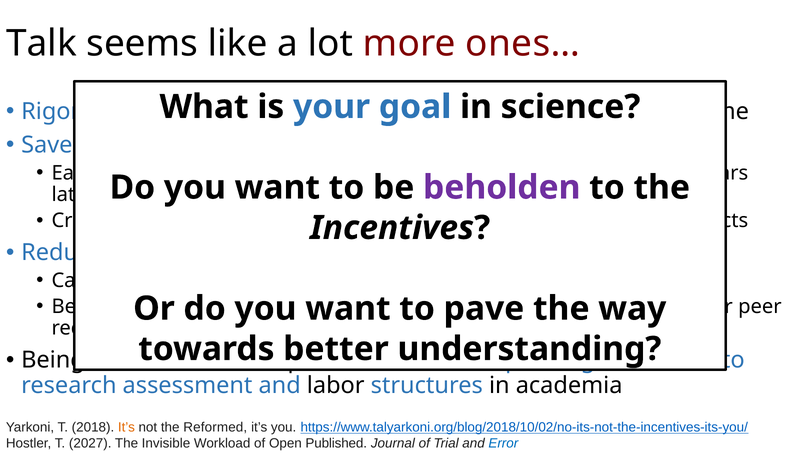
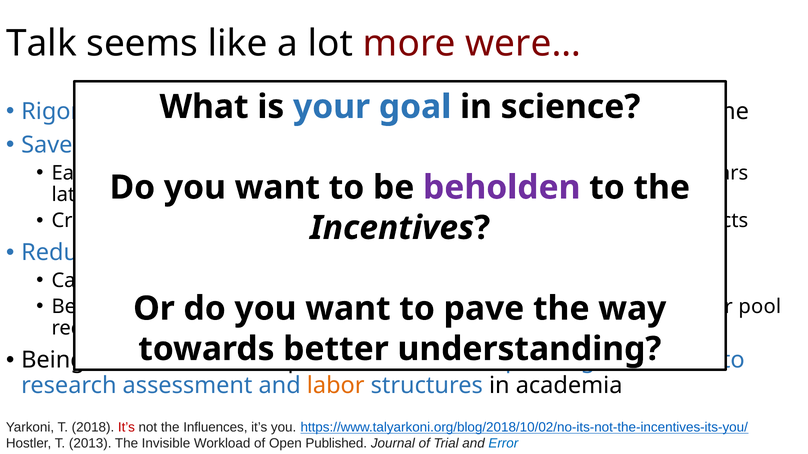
ones…: ones… -> were… (523, 44)
peer: peer -> pool (760, 307)
labor colour: black -> orange (336, 386)
It’s colour: orange -> red (126, 428)
Reformed: Reformed -> Influences (215, 428)
2027: 2027 -> 2013 (90, 444)
